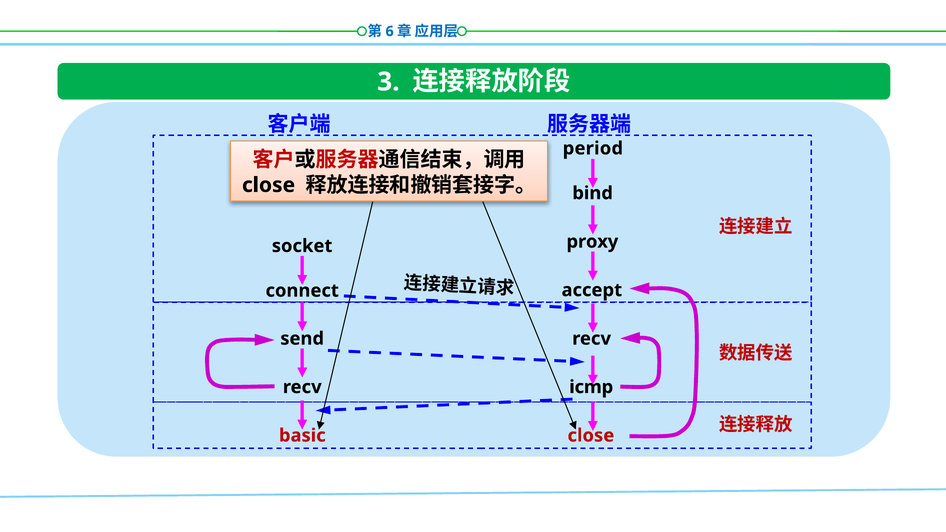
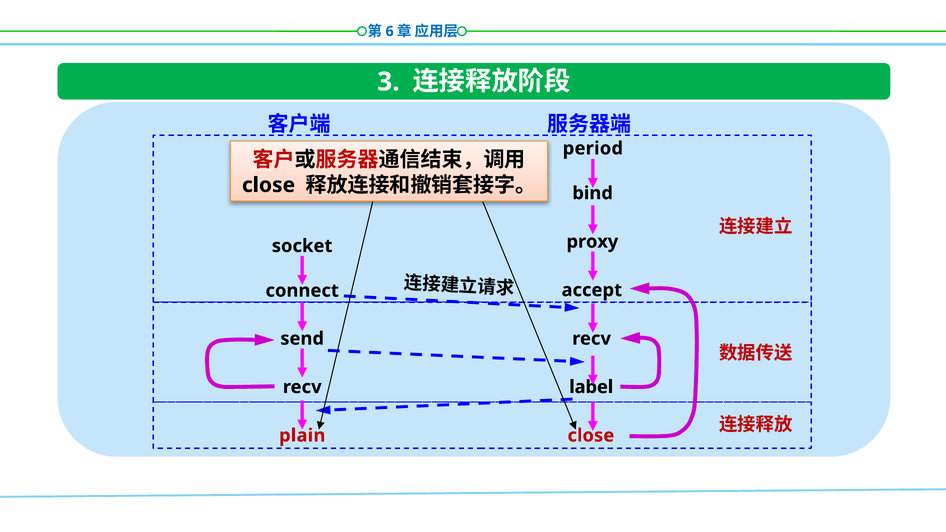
icmp: icmp -> label (591, 387)
basic: basic -> plain (302, 436)
